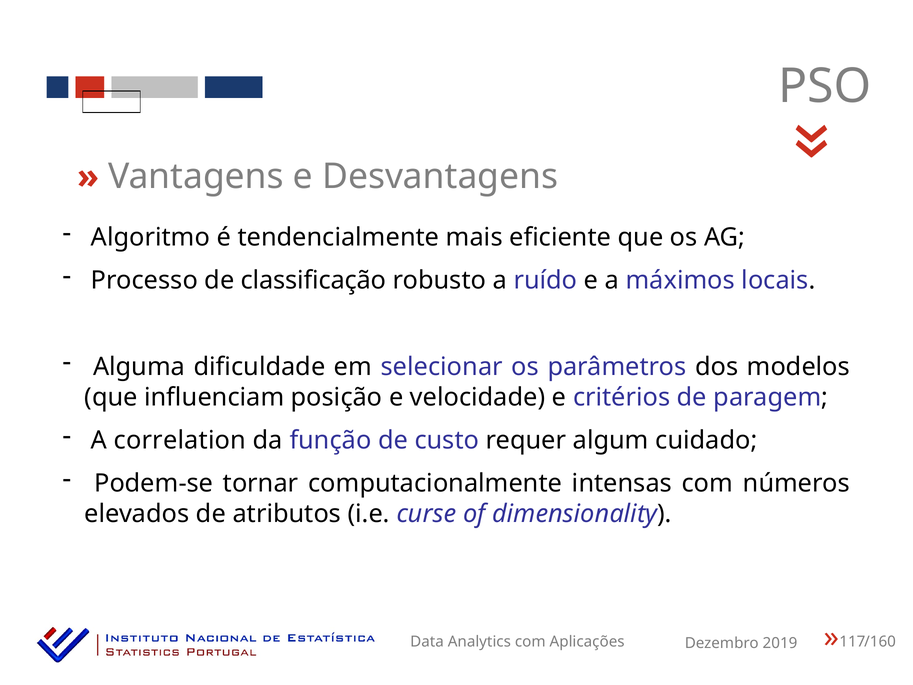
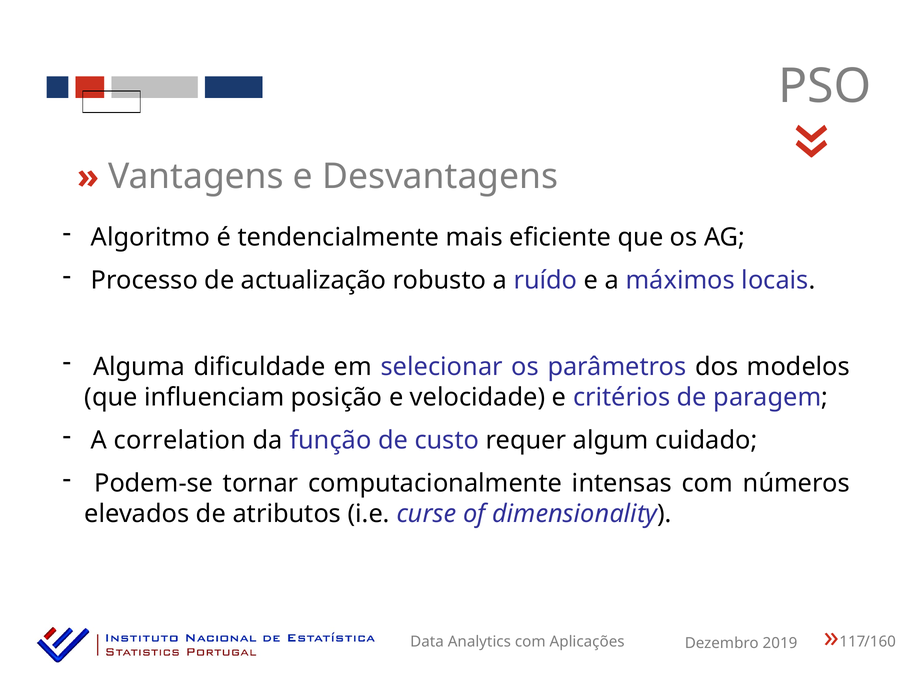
classificação: classificação -> actualização (314, 280)
